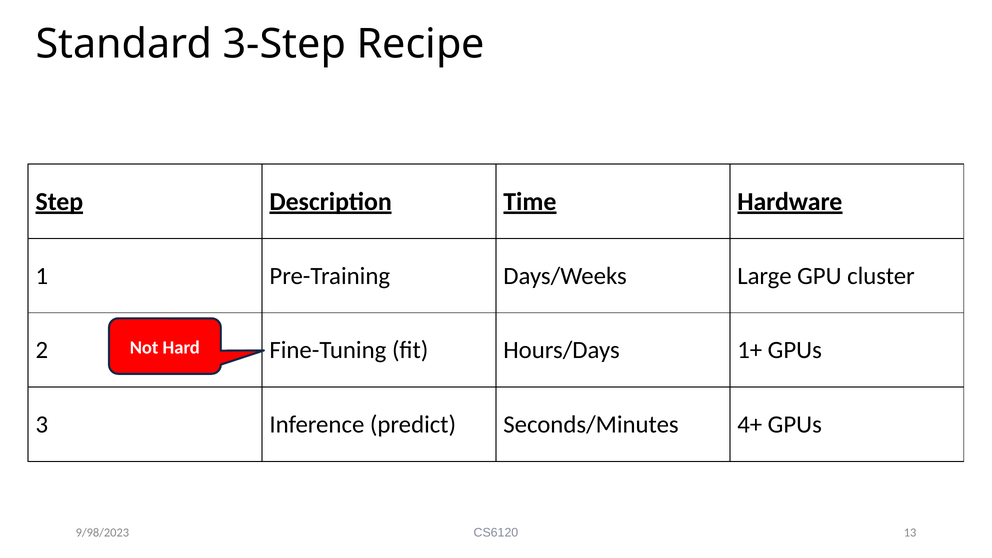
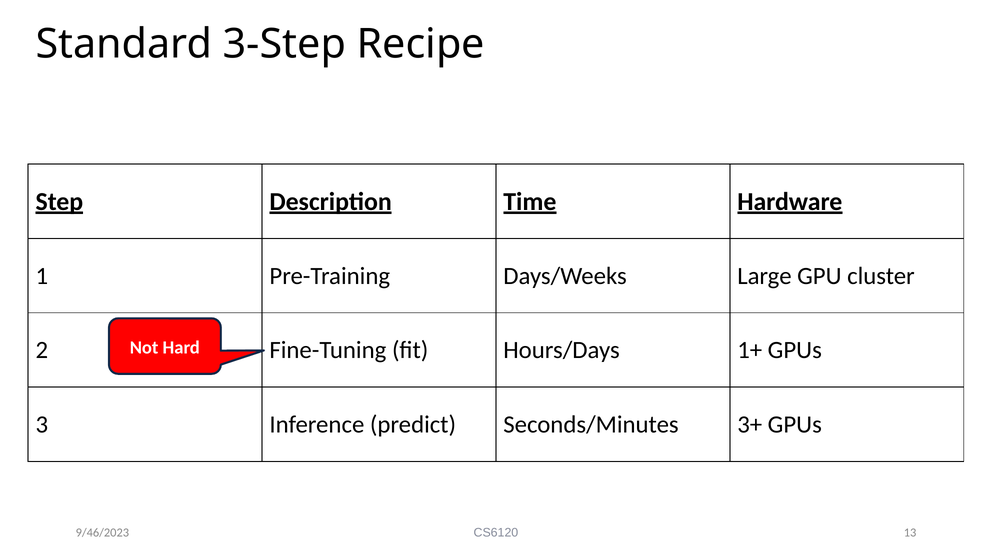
4+: 4+ -> 3+ (750, 425)
9/98/2023: 9/98/2023 -> 9/46/2023 (102, 533)
